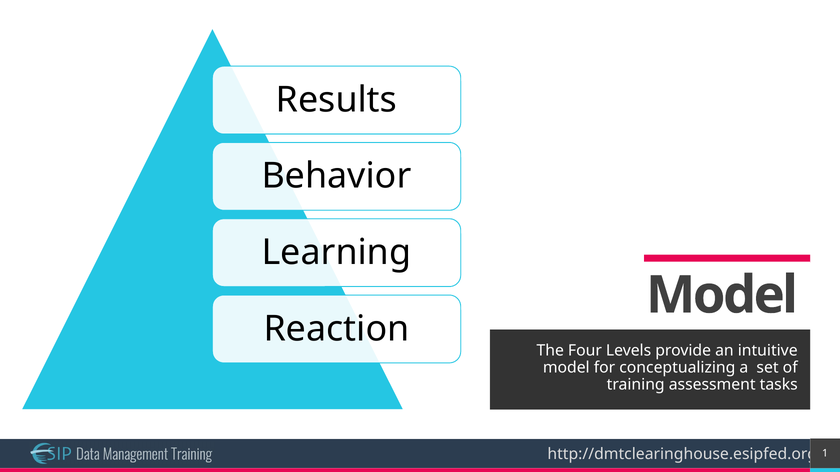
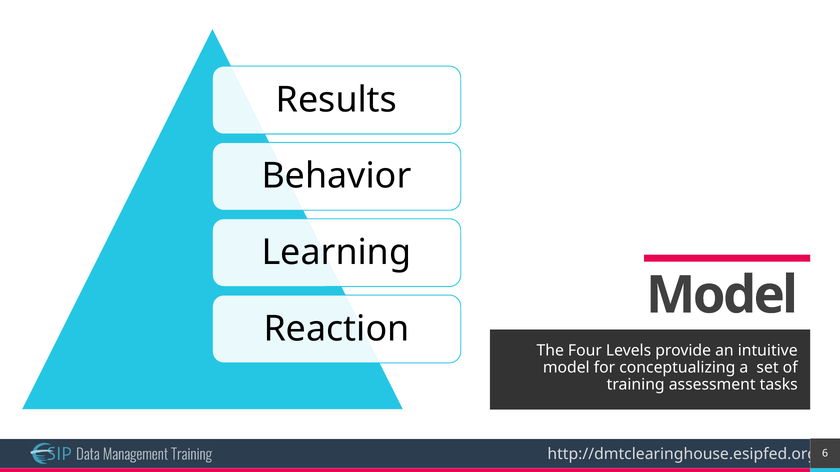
1: 1 -> 6 (825, 454)
